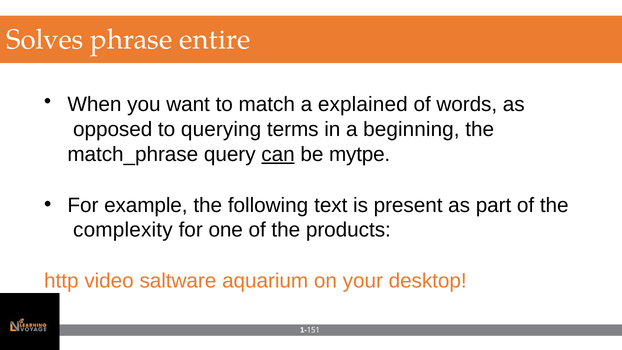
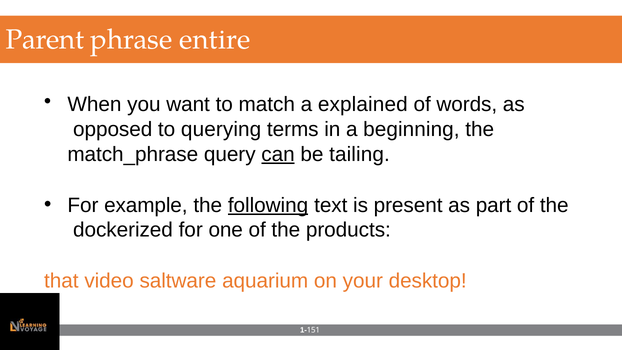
Solves: Solves -> Parent (45, 40)
mytpe: mytpe -> tailing (359, 154)
following underline: none -> present (268, 205)
complexity: complexity -> dockerized (123, 230)
http: http -> that (61, 281)
